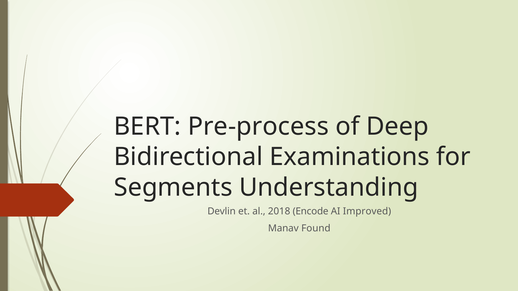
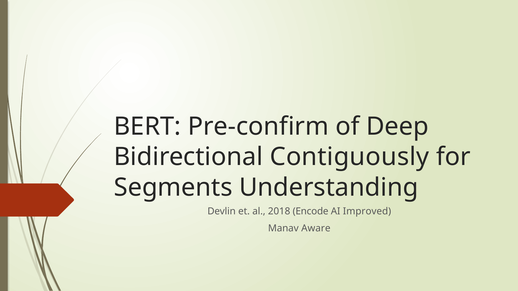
Pre-process: Pre-process -> Pre-confirm (258, 127)
Examinations: Examinations -> Contiguously (349, 157)
Found: Found -> Aware (316, 228)
